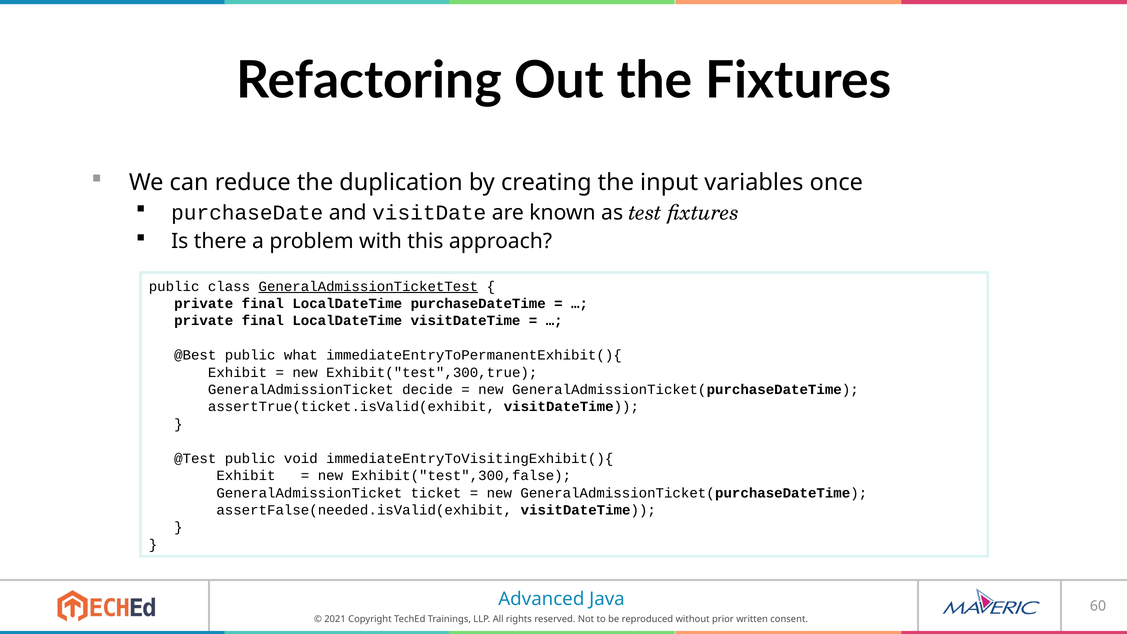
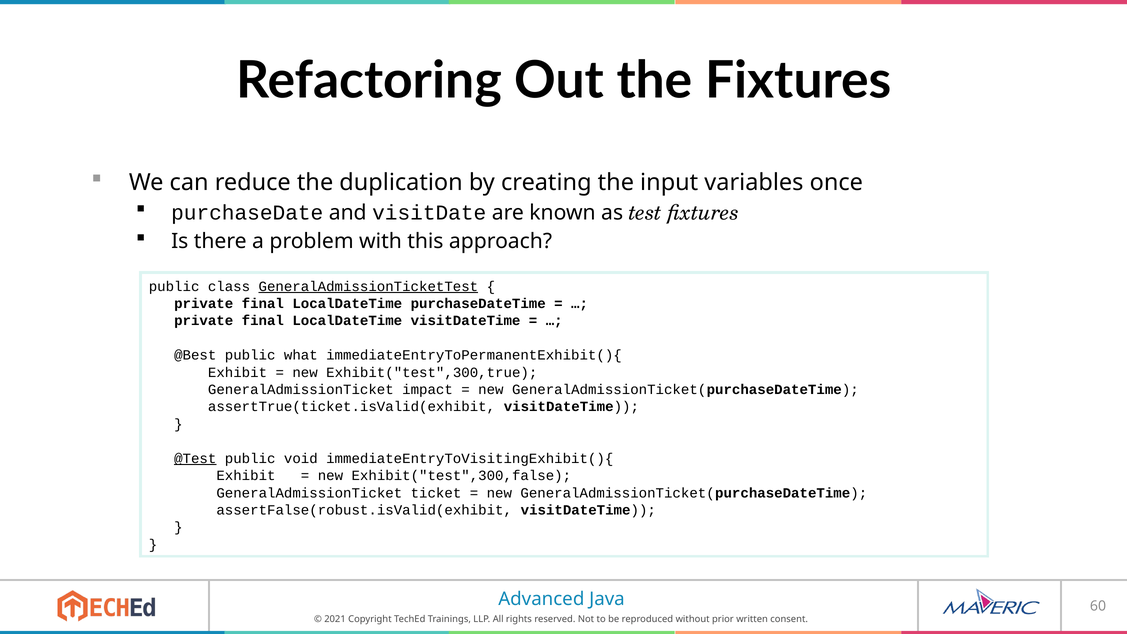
decide: decide -> impact (428, 390)
@Test underline: none -> present (195, 458)
assertFalse(needed.isValid(exhibit: assertFalse(needed.isValid(exhibit -> assertFalse(robust.isValid(exhibit (364, 510)
